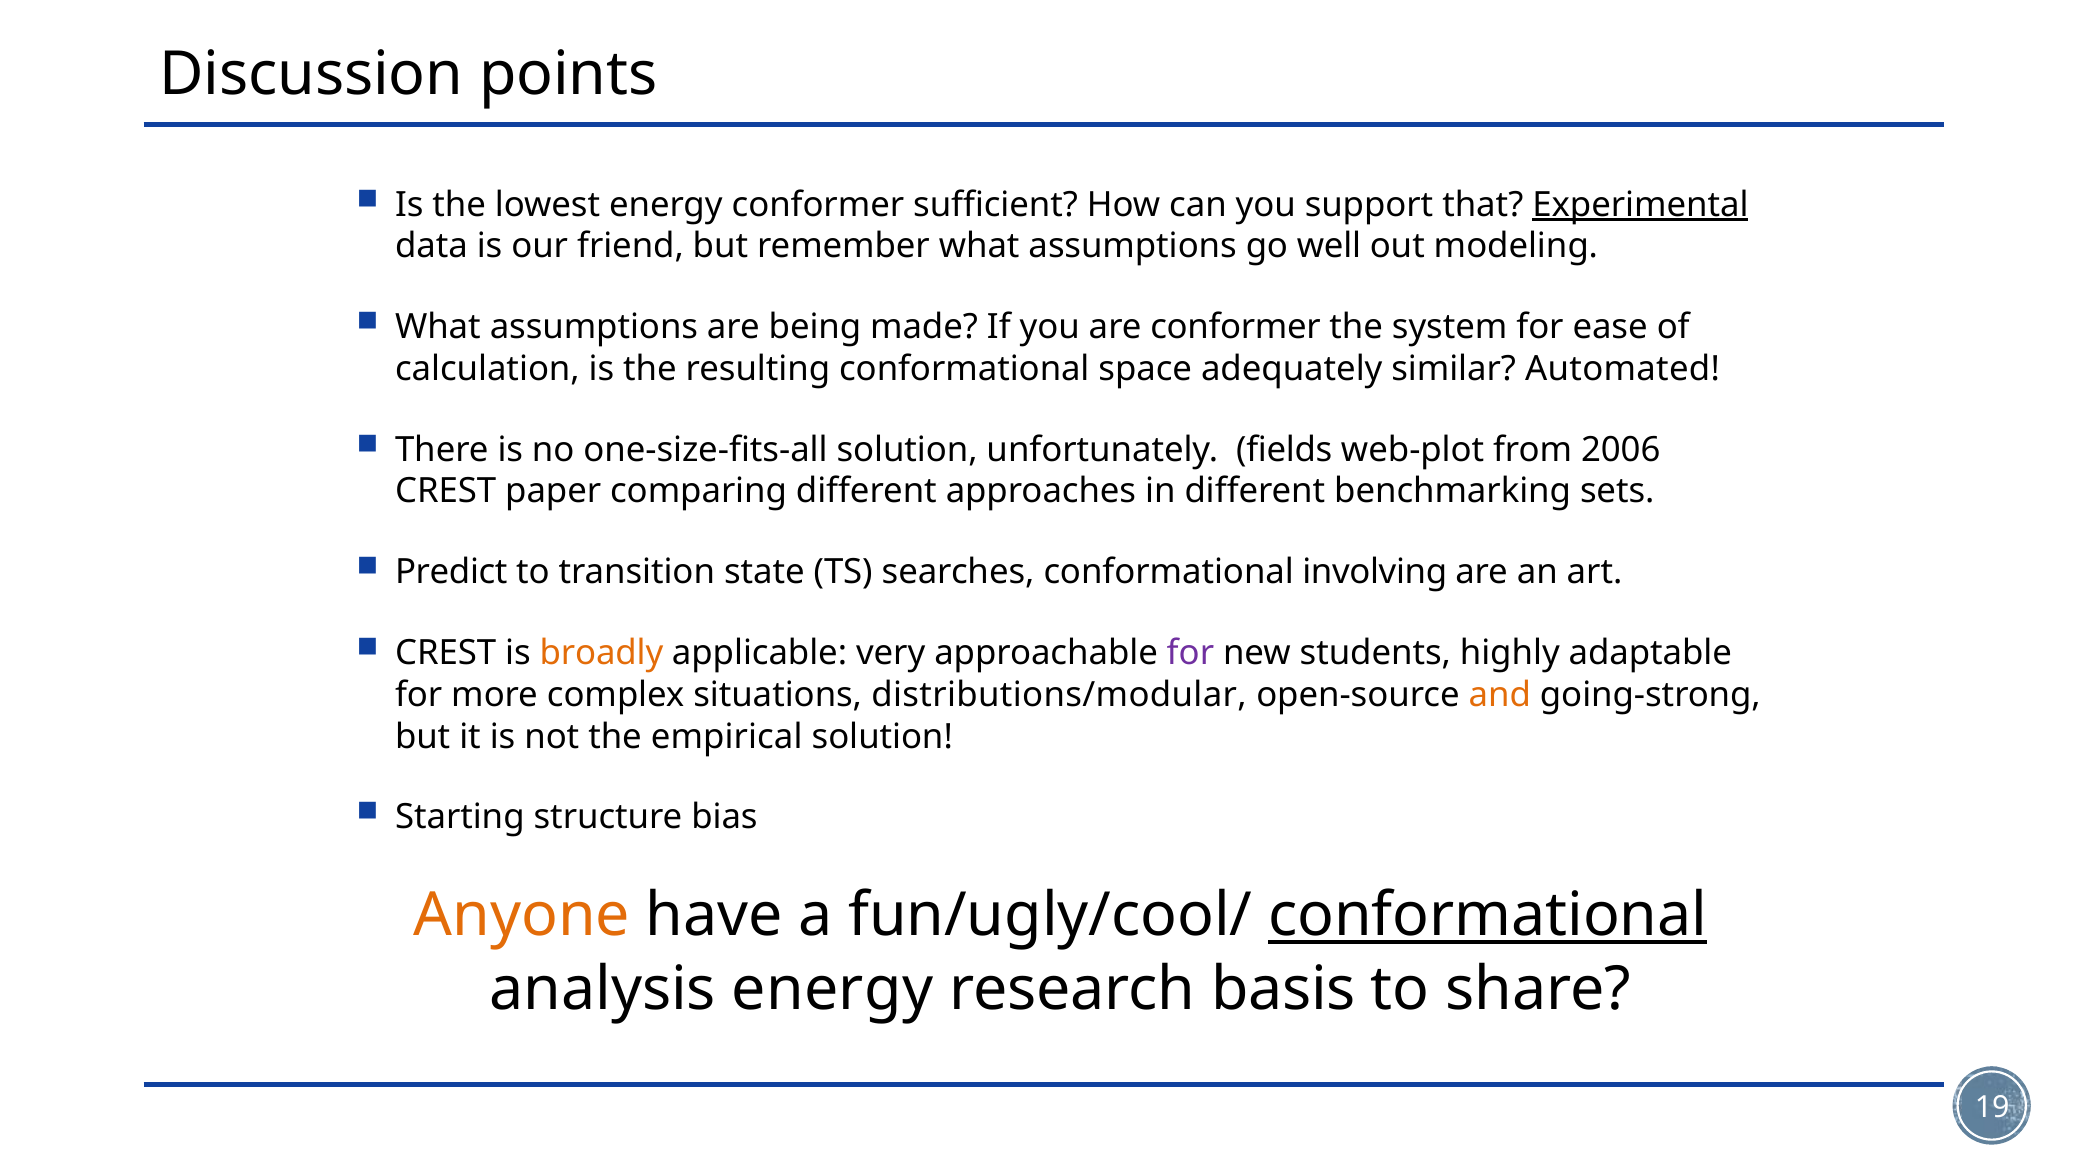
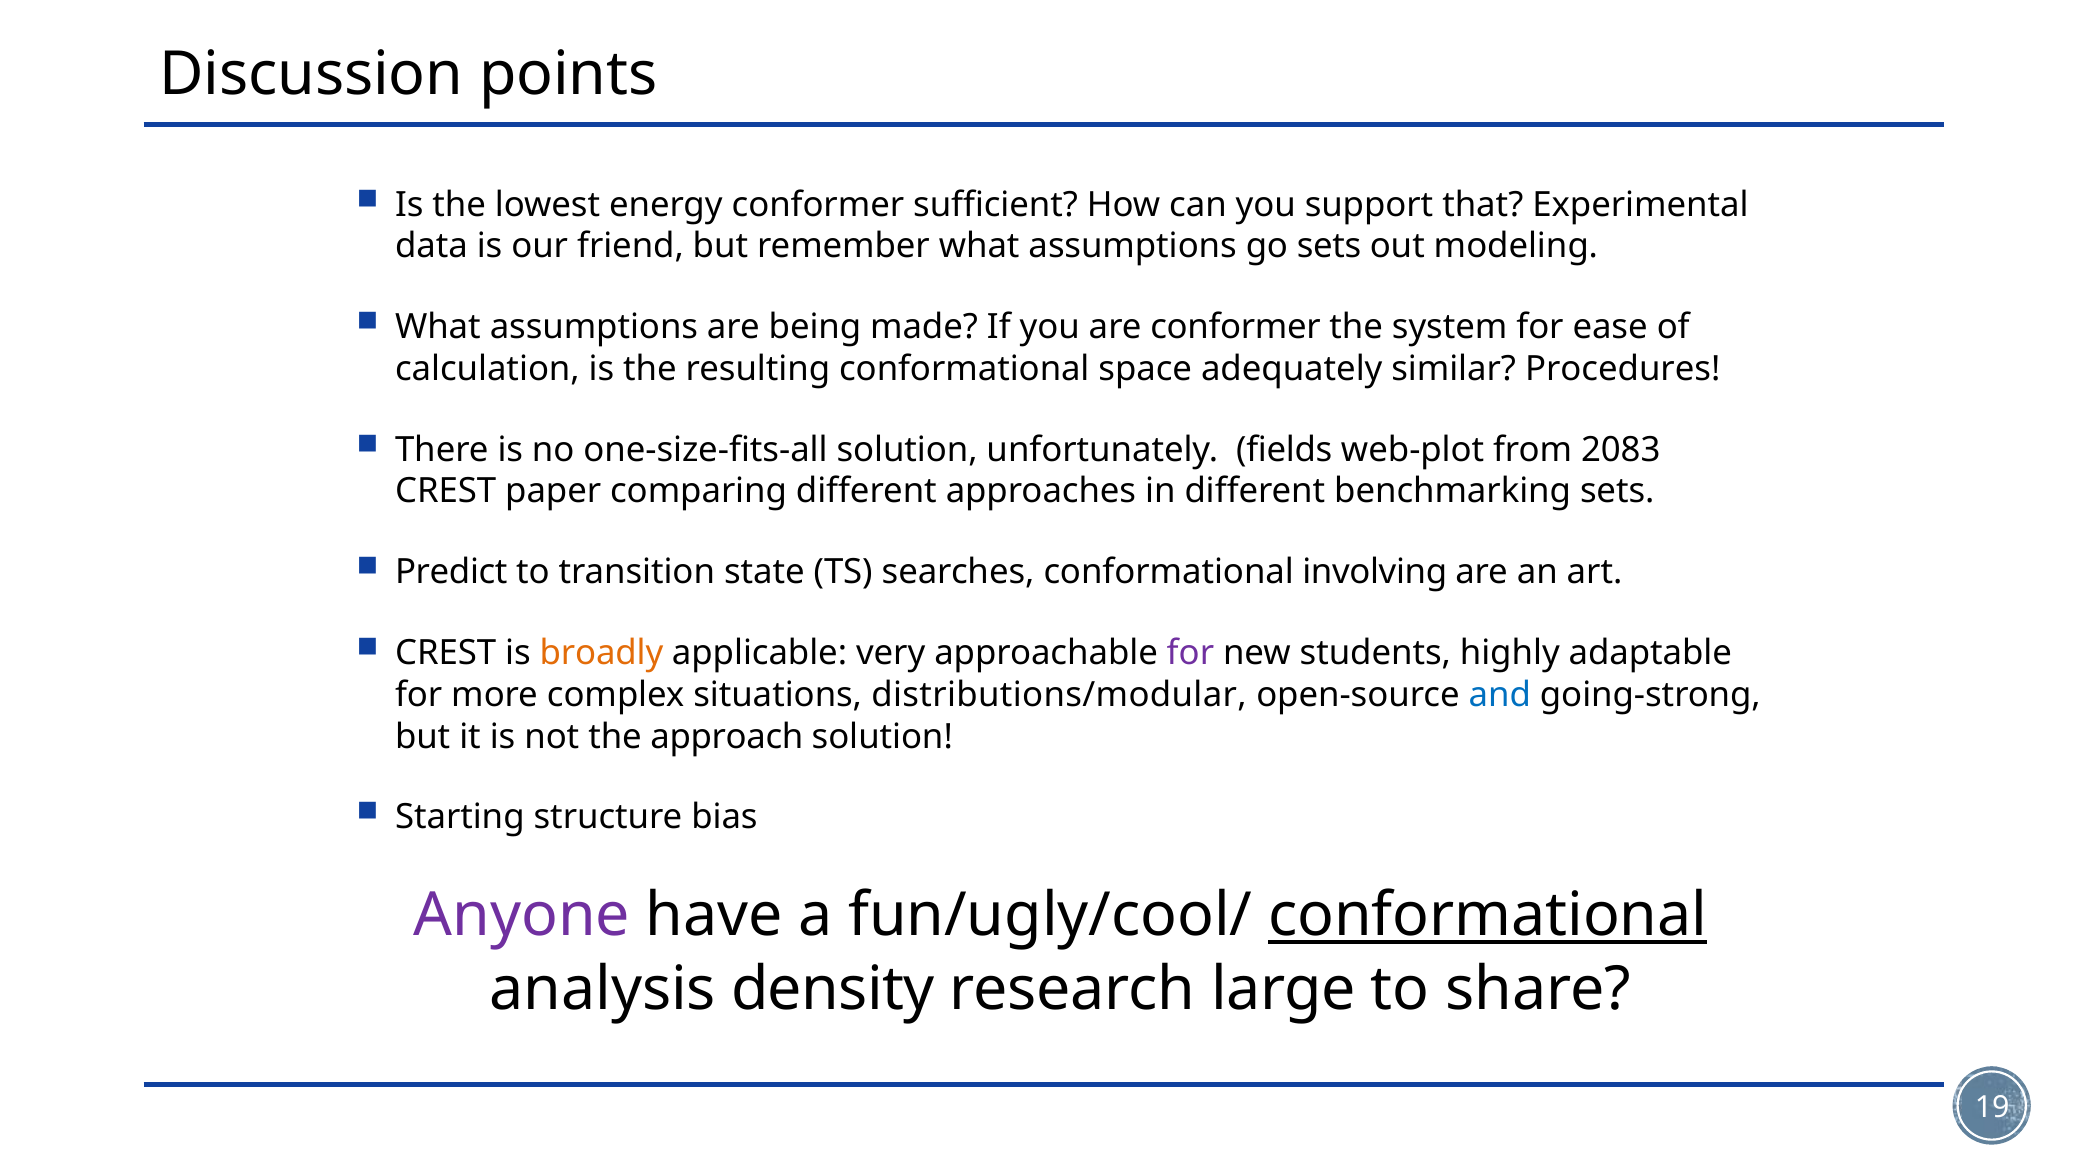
Experimental underline: present -> none (1640, 205)
go well: well -> sets (1329, 246)
Automated: Automated -> Procedures (1623, 369)
2006: 2006 -> 2083 (1621, 450)
and colour: orange -> blue (1500, 695)
empirical: empirical -> approach (727, 737)
Anyone colour: orange -> purple (522, 916)
analysis energy: energy -> density (833, 989)
basis: basis -> large (1284, 989)
